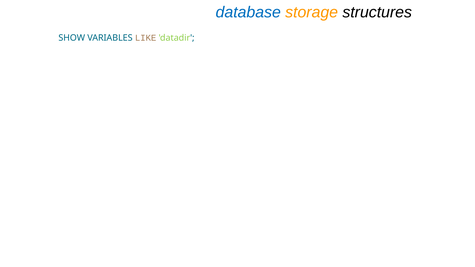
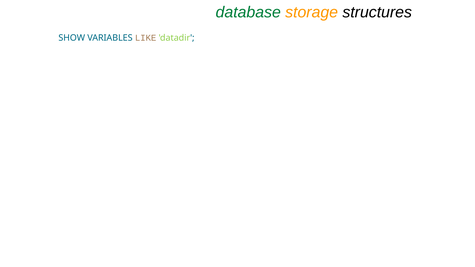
database colour: blue -> green (248, 12)
